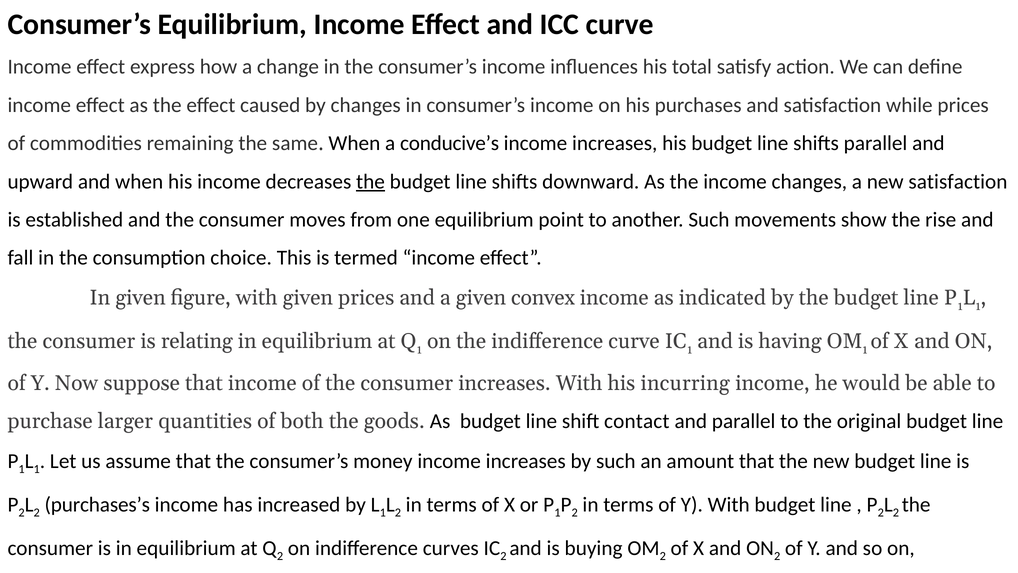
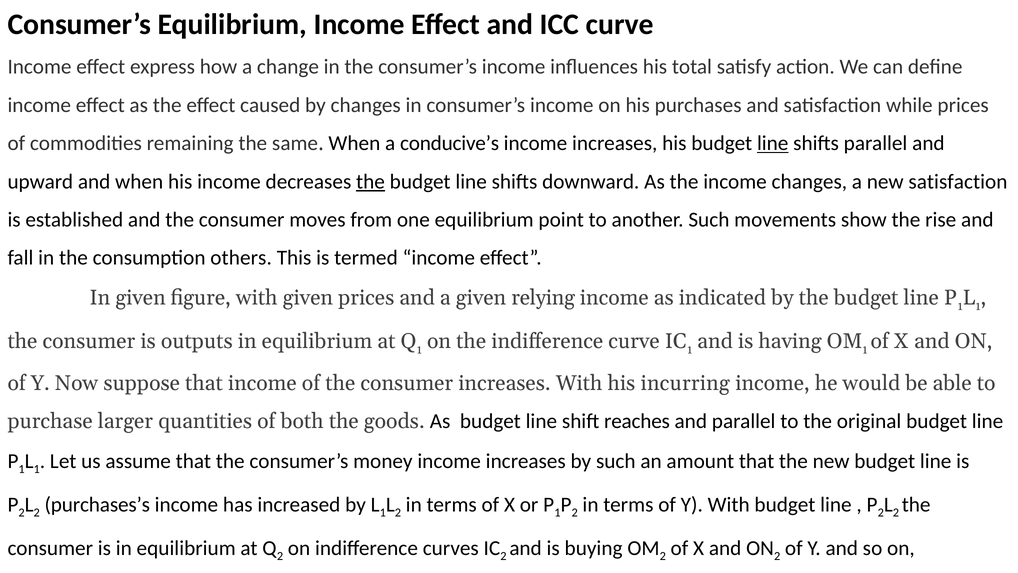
line underline: none -> present (773, 143)
choice: choice -> others (241, 258)
convex: convex -> relying (543, 298)
relating: relating -> outputs (197, 341)
contact: contact -> reaches (637, 421)
